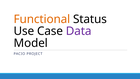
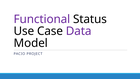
Functional colour: orange -> purple (42, 19)
